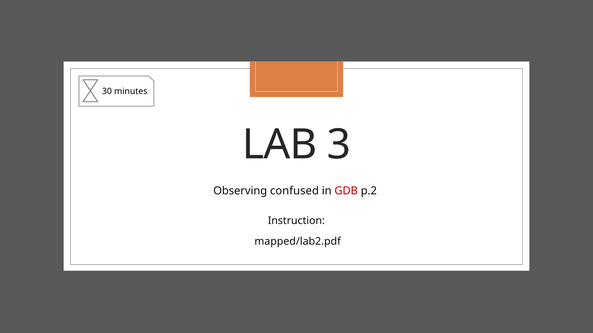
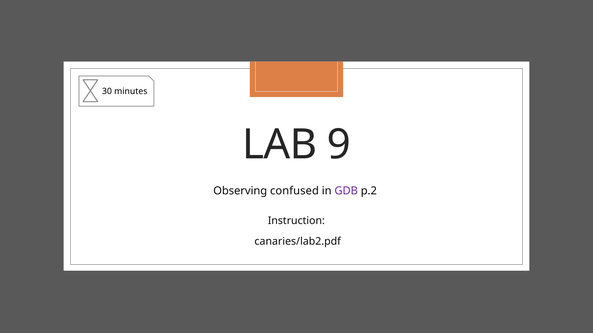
3: 3 -> 9 (339, 145)
GDB colour: red -> purple (346, 191)
mapped/lab2.pdf: mapped/lab2.pdf -> canaries/lab2.pdf (298, 242)
